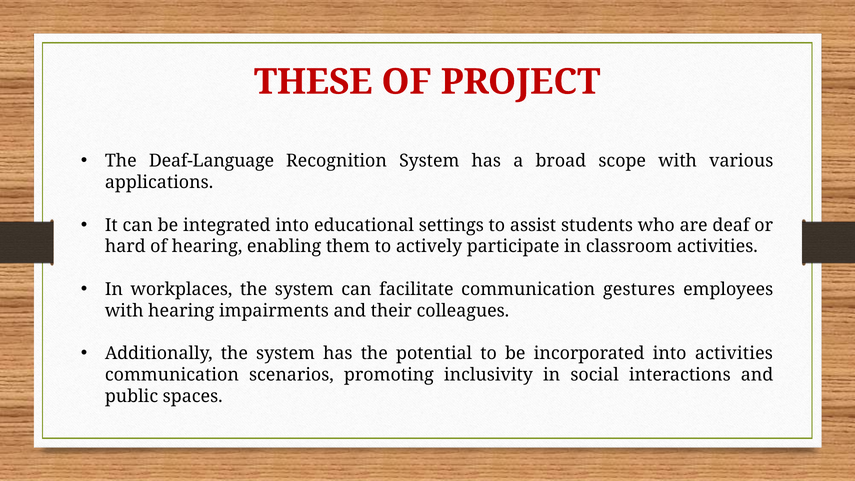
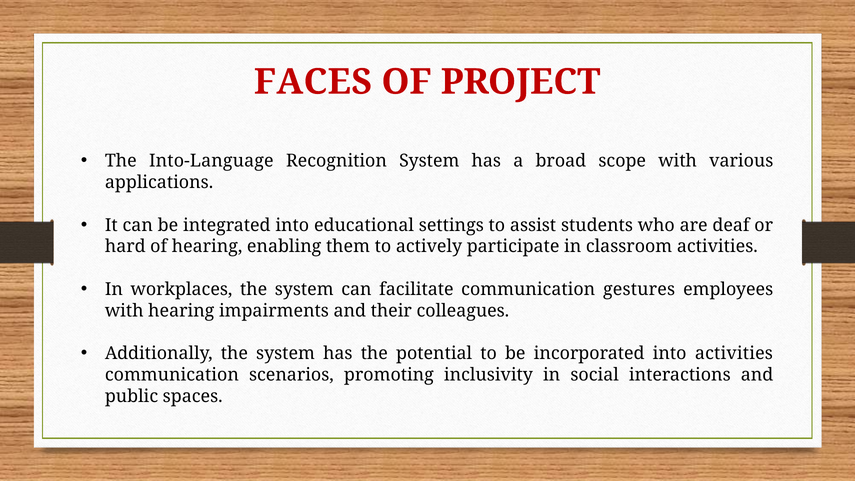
THESE: THESE -> FACES (313, 82)
Deaf-Language: Deaf-Language -> Into-Language (211, 161)
